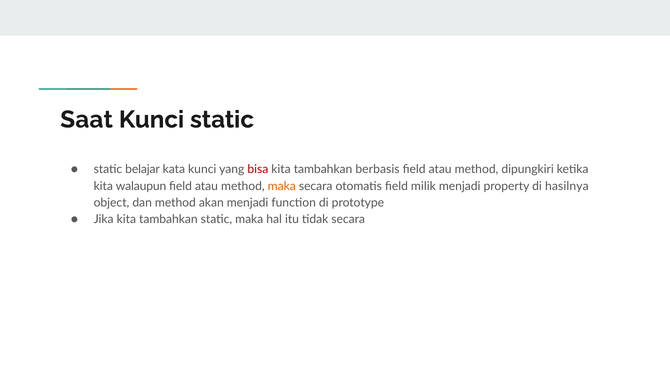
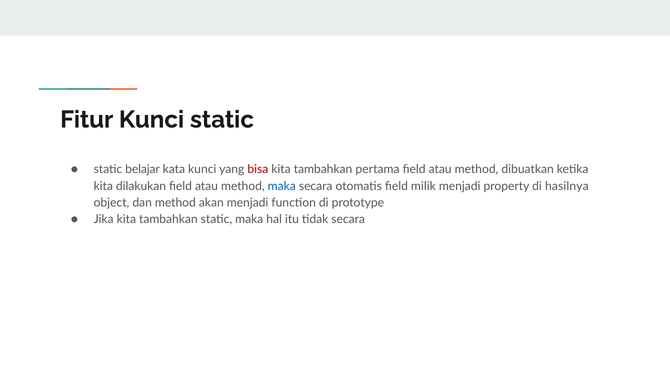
Saat: Saat -> Fitur (87, 120)
berbasis: berbasis -> pertama (378, 169)
dipungkiri: dipungkiri -> dibuatkan (528, 169)
walaupun: walaupun -> dilakukan (141, 186)
maka colour: orange -> blue (282, 186)
